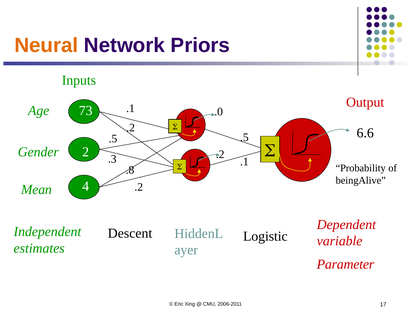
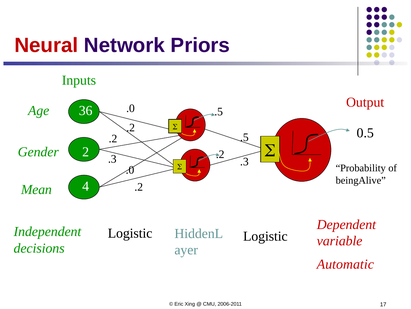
Neural colour: orange -> red (46, 45)
.1: .1 -> .0 (130, 108)
73: 73 -> 36 (86, 111)
.0: .0 -> .5 (219, 111)
6.6: 6.6 -> 0.5 (365, 133)
.5: .5 -> .2 (113, 139)
.1: .1 -> .3 (244, 161)
.8: .8 -> .0 (130, 170)
Descent: Descent -> Logistic (130, 233)
estimates: estimates -> decisions (39, 248)
Parameter: Parameter -> Automatic (345, 264)
